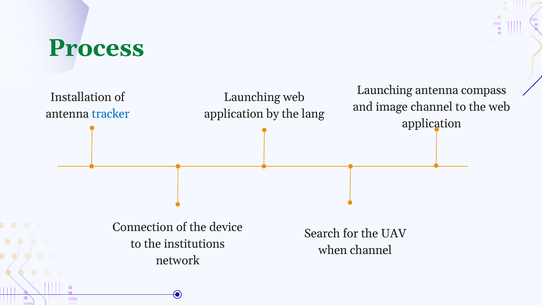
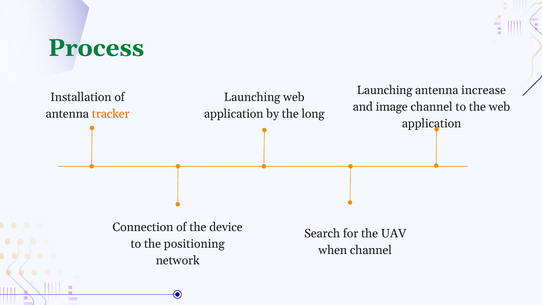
compass: compass -> increase (484, 90)
tracker colour: blue -> orange (111, 114)
lang: lang -> long (313, 114)
institutions: institutions -> positioning (194, 244)
